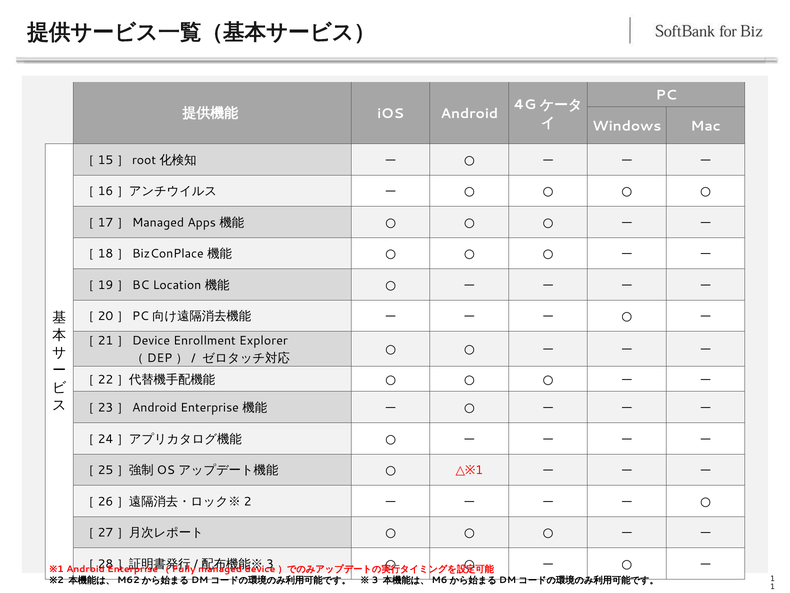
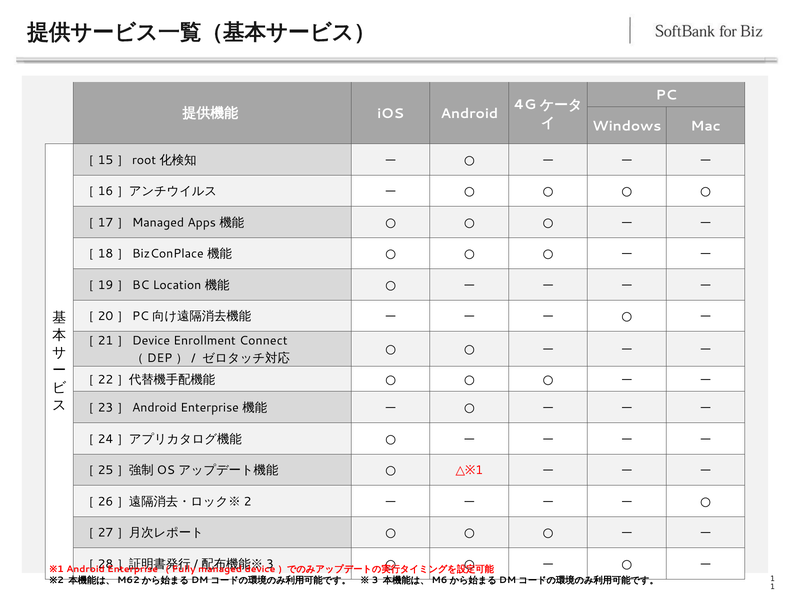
Explorer: Explorer -> Connect (263, 340)
